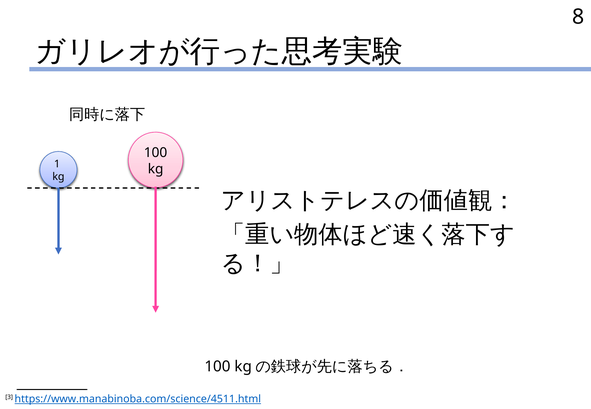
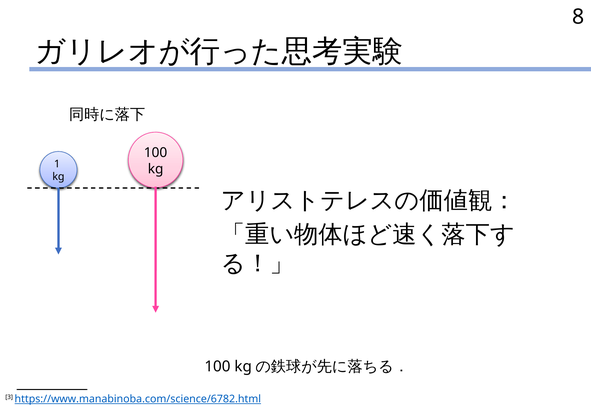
https://www.manabinoba.com/science/4511.html: https://www.manabinoba.com/science/4511.html -> https://www.manabinoba.com/science/6782.html (138, 399)
